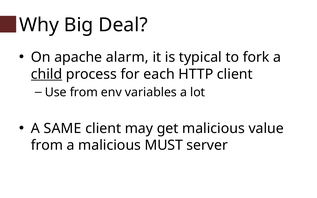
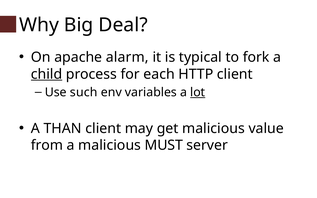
Use from: from -> such (84, 92)
lot underline: none -> present (198, 92)
SAME: SAME -> THAN (63, 128)
